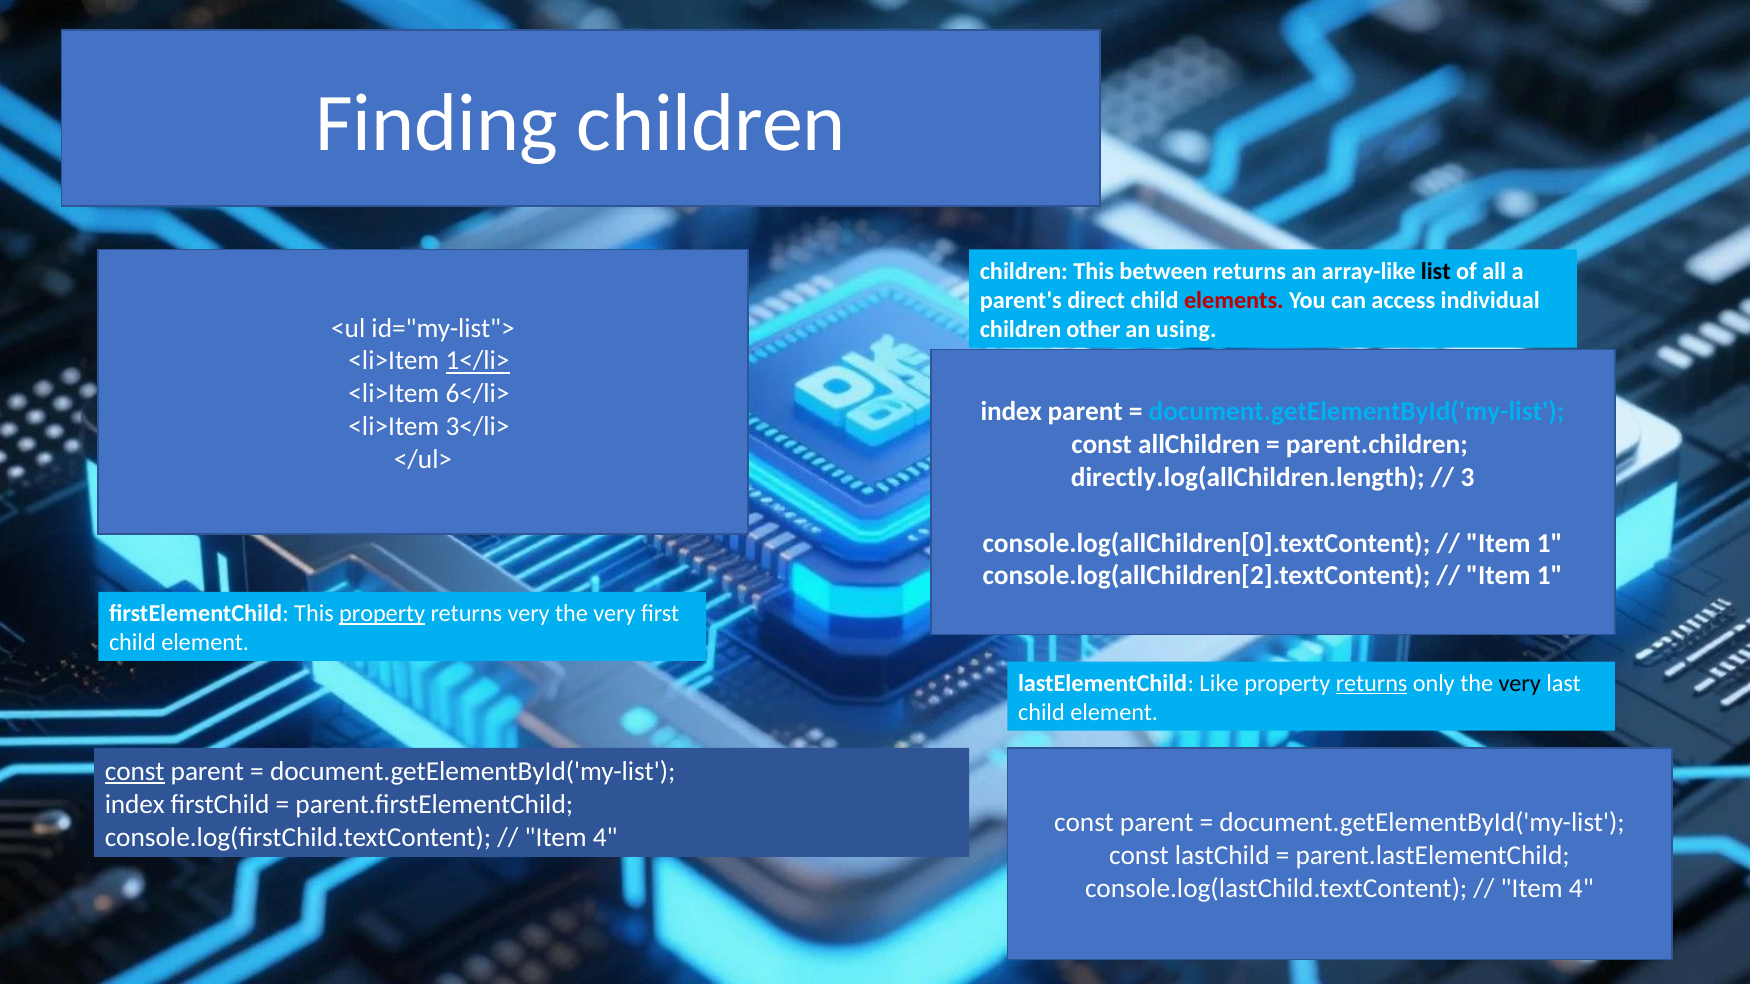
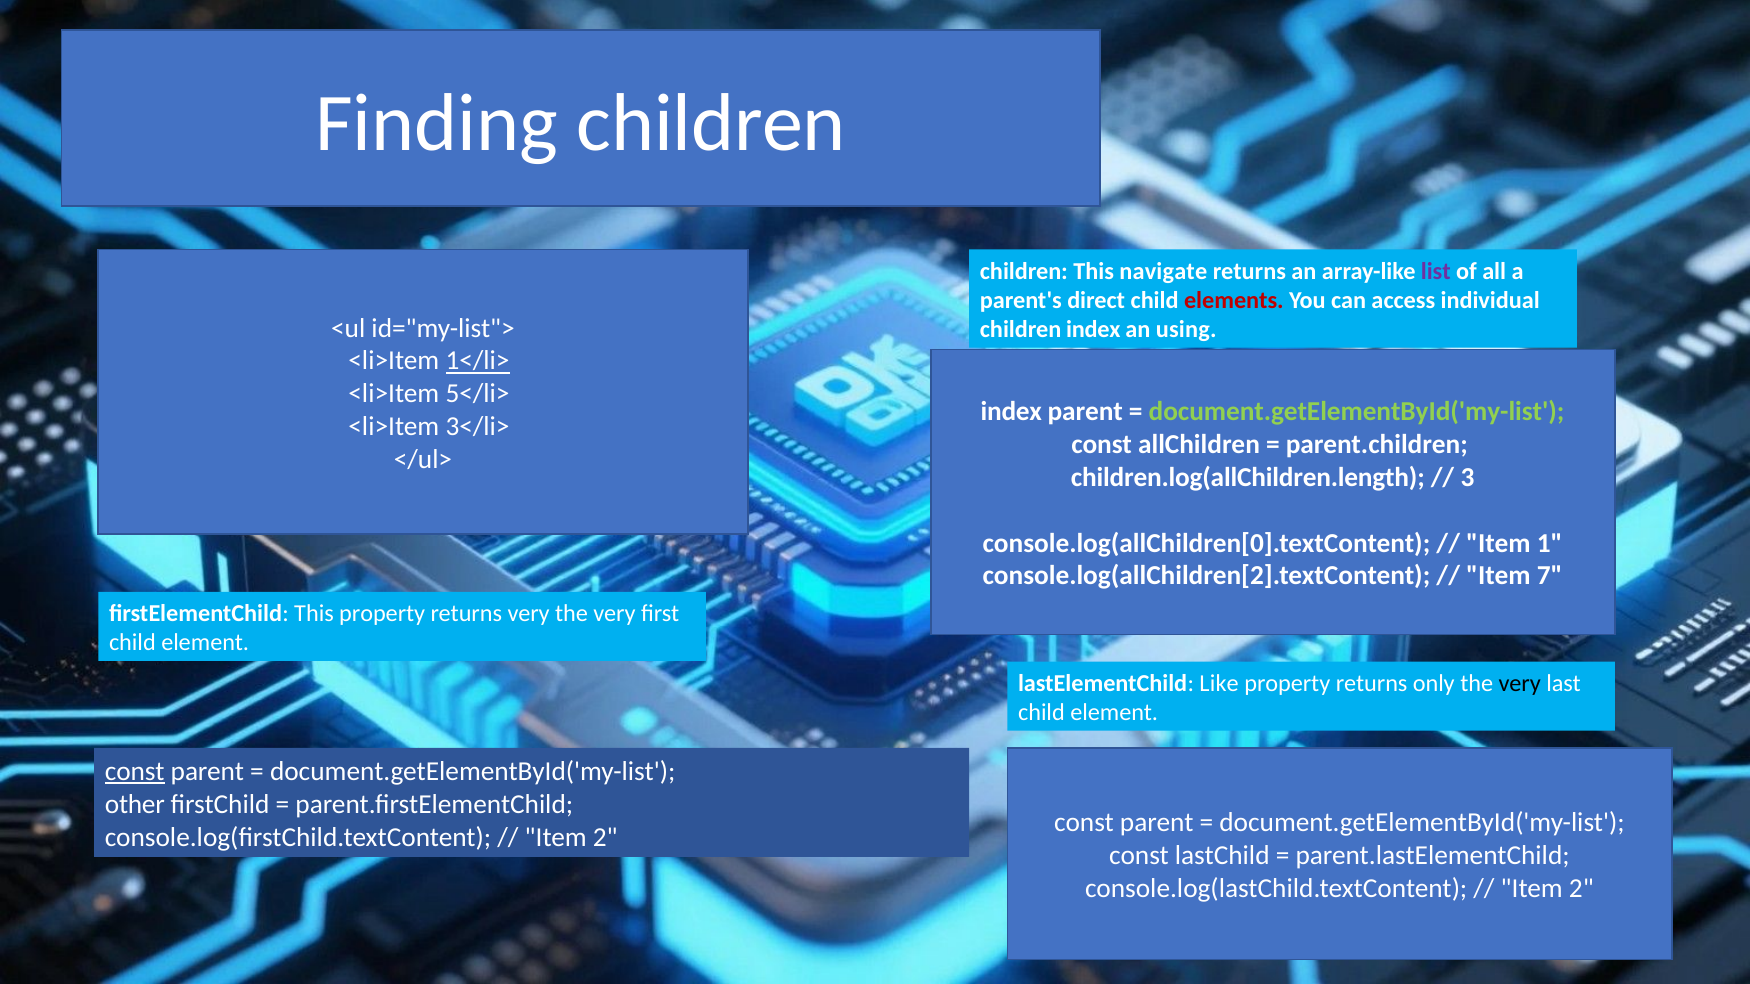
between: between -> navigate (1163, 271)
list colour: black -> purple (1436, 271)
children other: other -> index (1093, 329)
6</li>: 6</li> -> 5</li> (478, 394)
document.getElementById('my-list colour: light blue -> light green (1356, 412)
directly.log(allChildren.length: directly.log(allChildren.length -> children.log(allChildren.length (1248, 478)
1: 1 -> 7 (1550, 576)
property underline: present -> none (382, 614)
returns underline: present -> none (1372, 684)
index: index -> other (135, 805)
4: 4 -> 2 (605, 837)
4: 4 -> 2 (1581, 889)
